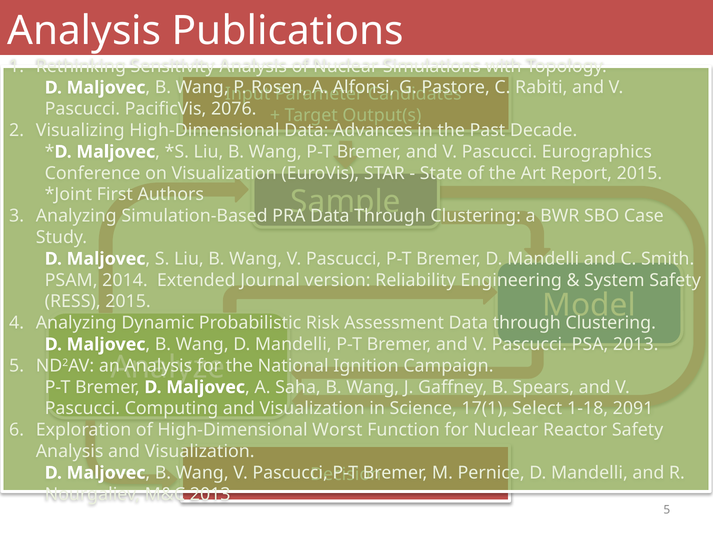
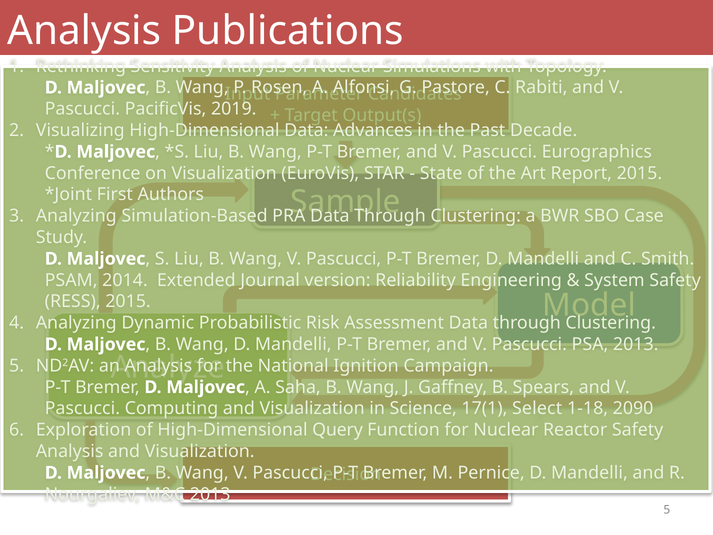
2076: 2076 -> 2019 (234, 109)
2091: 2091 -> 2090 (633, 408)
Worst: Worst -> Query (338, 430)
